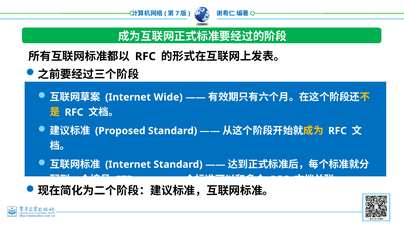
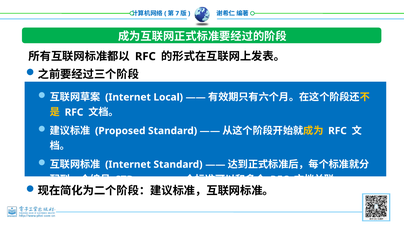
Wide: Wide -> Local (168, 97)
